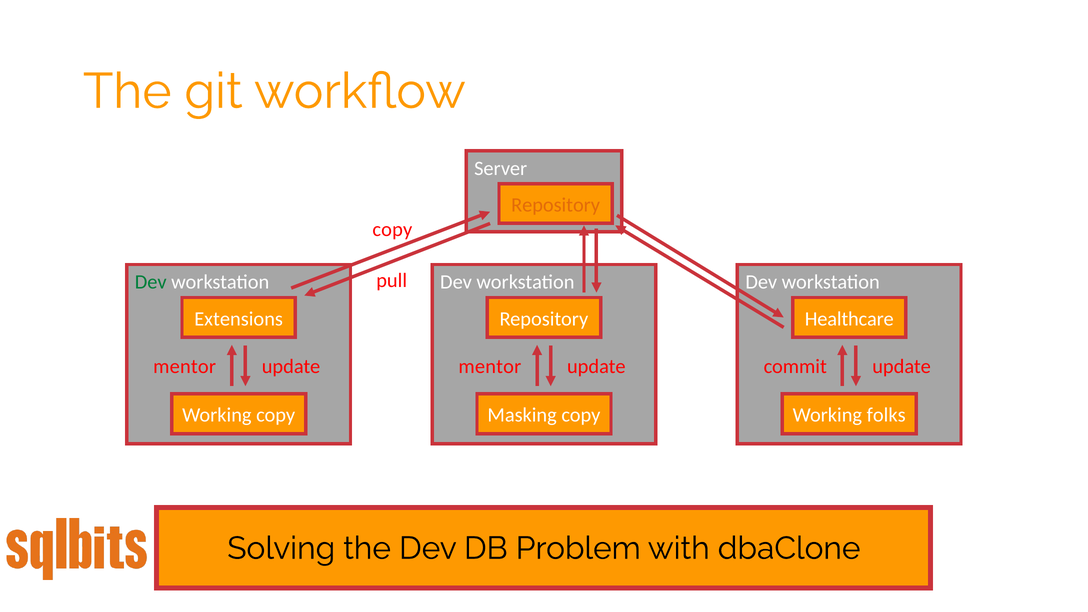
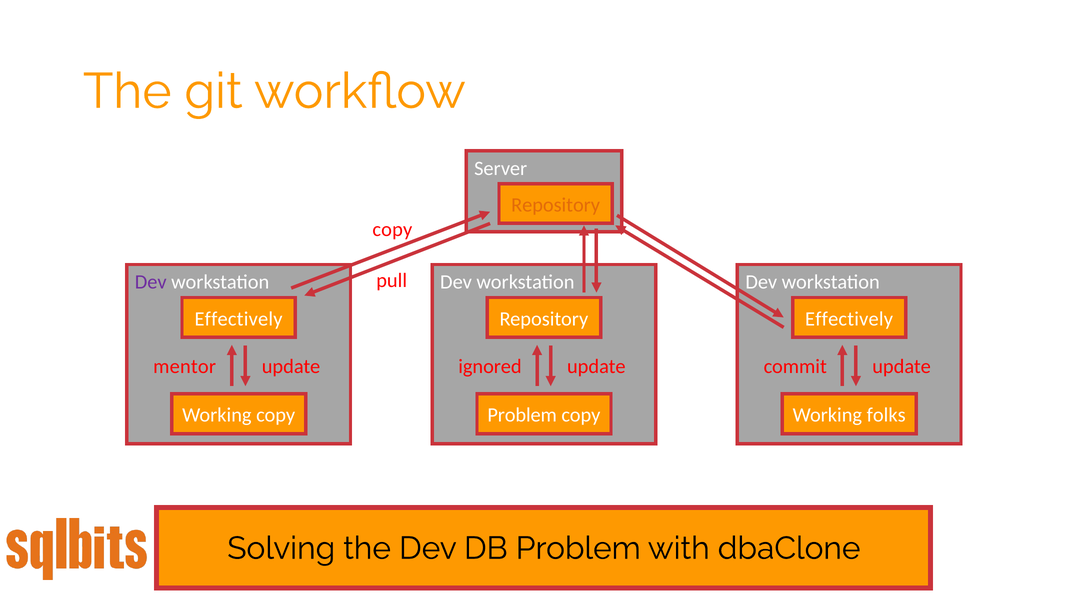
Dev colour: green -> purple (151, 282)
Extensions: Extensions -> Effectively (239, 319)
Healthcare: Healthcare -> Effectively (849, 319)
mentor: mentor -> ignored (490, 367)
Masking: Masking -> Problem (522, 415)
